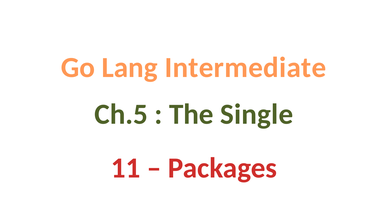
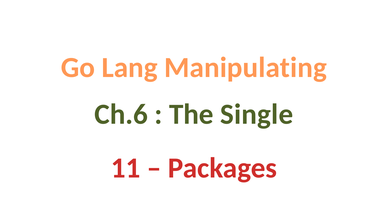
Intermediate: Intermediate -> Manipulating (245, 68)
Ch.5: Ch.5 -> Ch.6 (121, 114)
